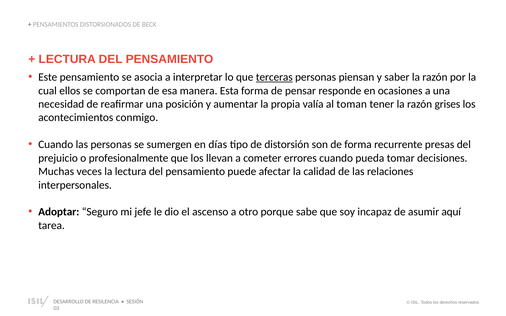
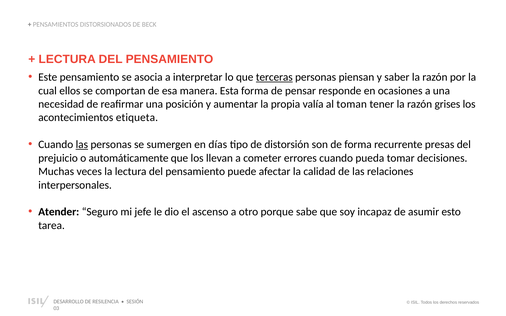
conmigo: conmigo -> etiqueta (137, 118)
las underline: none -> present (82, 145)
profesionalmente: profesionalmente -> automáticamente (129, 158)
Adoptar: Adoptar -> Atender (59, 212)
aquí: aquí -> esto (451, 212)
